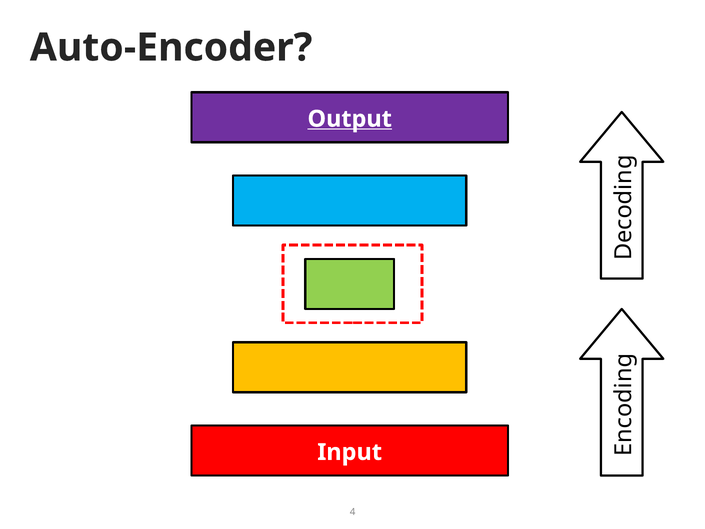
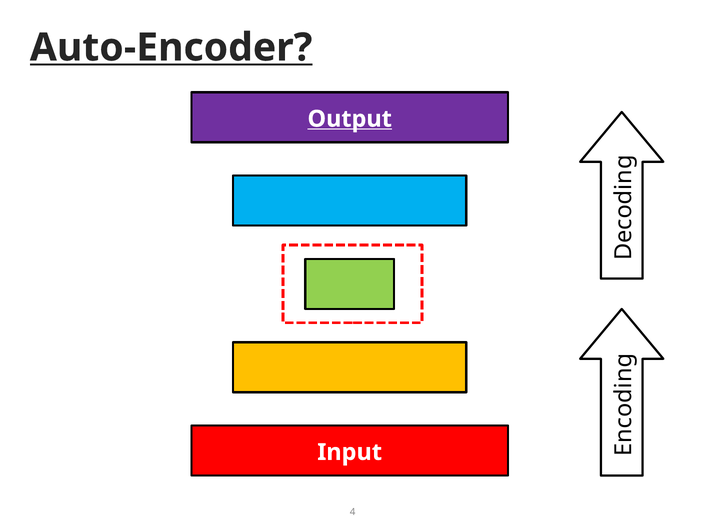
Auto-Encoder underline: none -> present (171, 48)
